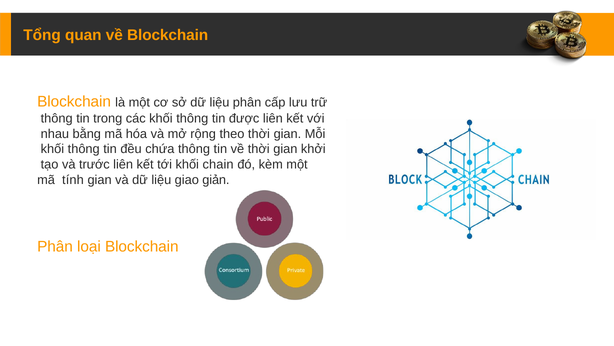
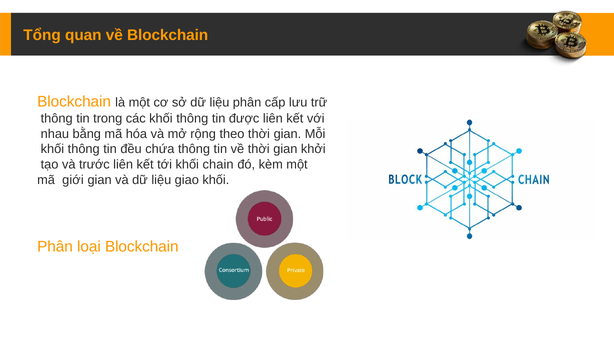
tính: tính -> giới (73, 180)
giao giản: giản -> khối (216, 180)
